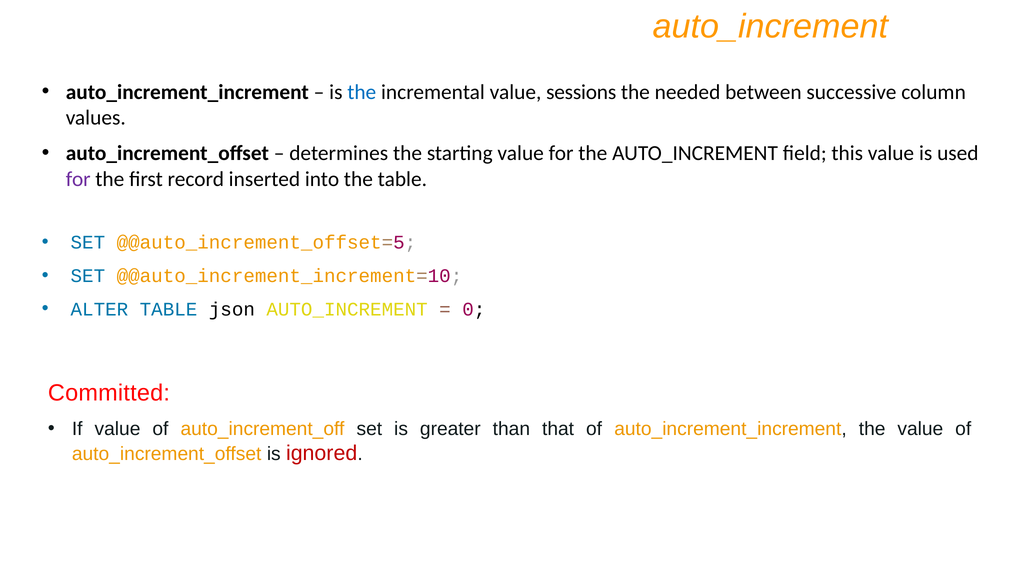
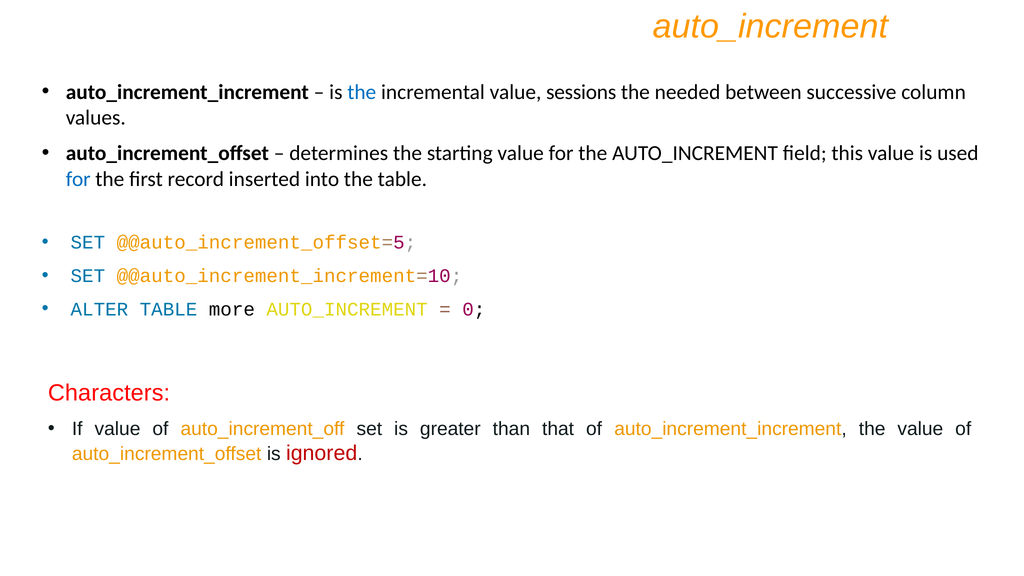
for colour: purple -> blue (78, 179)
json: json -> more (232, 309)
Committed: Committed -> Characters (109, 393)
